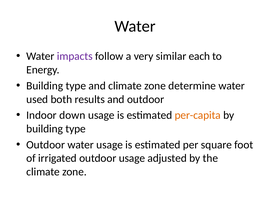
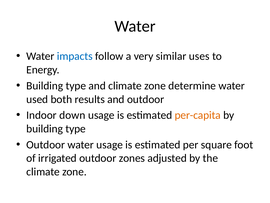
impacts colour: purple -> blue (75, 56)
each: each -> uses (199, 56)
outdoor usage: usage -> zones (132, 158)
